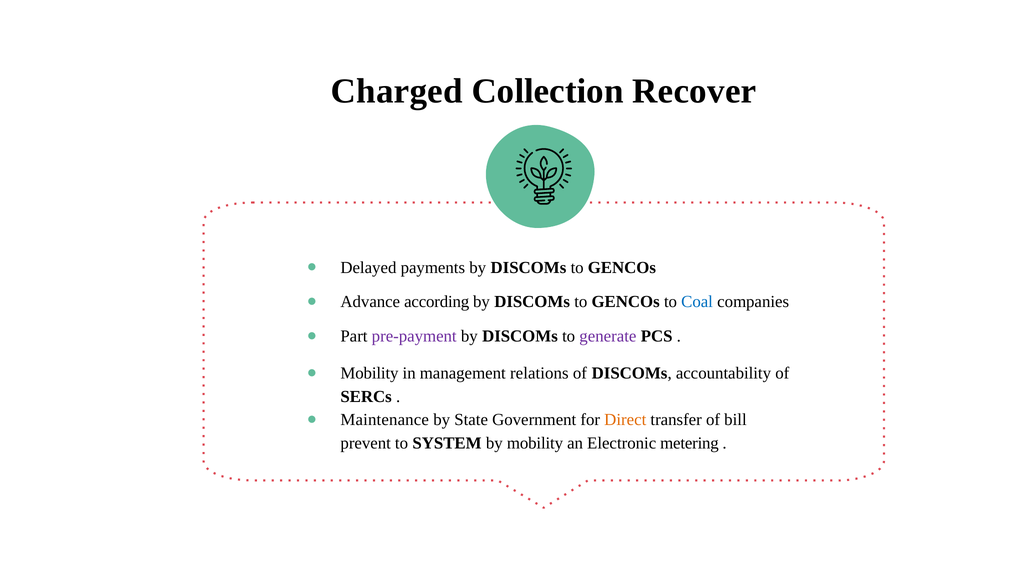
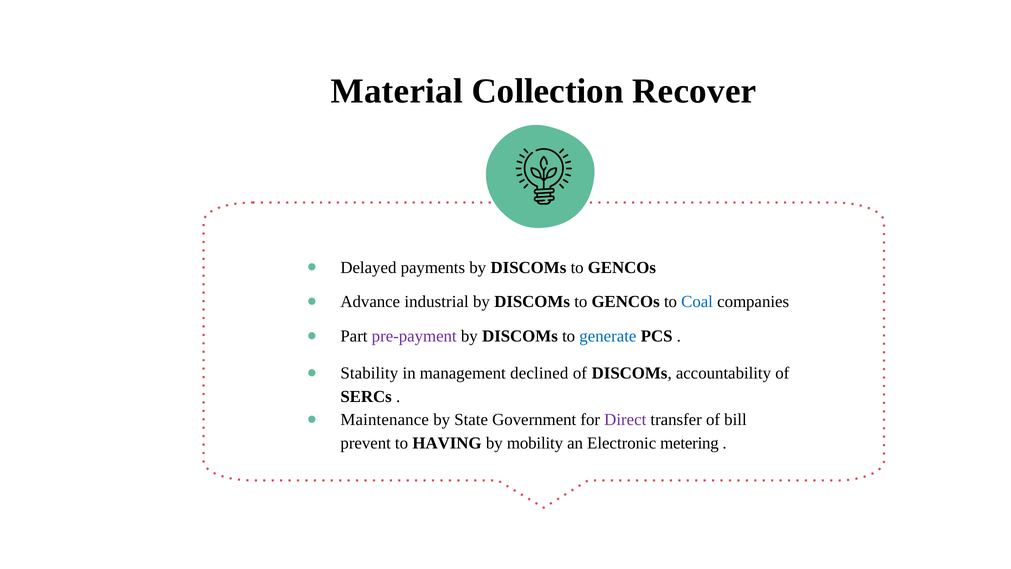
Charged: Charged -> Material (397, 91)
according: according -> industrial (437, 302)
generate colour: purple -> blue (608, 336)
Mobility: Mobility -> Stability (369, 373)
relations: relations -> declined (539, 373)
Direct colour: orange -> purple (625, 420)
SYSTEM: SYSTEM -> HAVING (447, 443)
